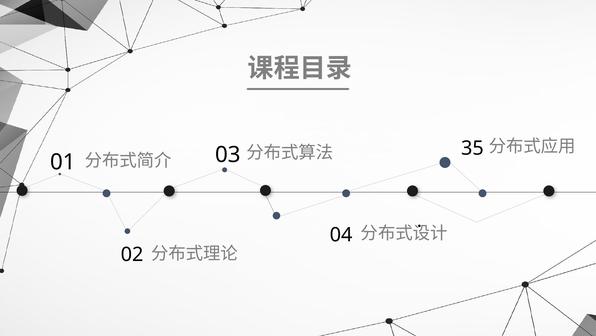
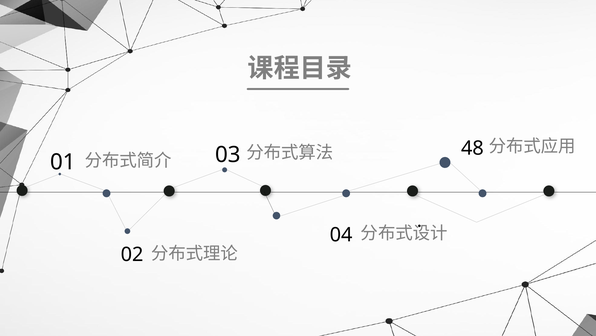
35: 35 -> 48 (472, 148)
